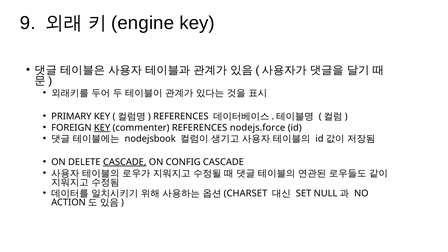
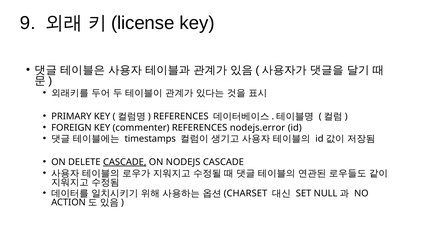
engine: engine -> license (143, 23)
KEY underline: present -> none (102, 128)
nodejs.force: nodejs.force -> nodejs.error (258, 128)
nodejsbook: nodejsbook -> timestamps (150, 139)
CONFIG: CONFIG -> NODEJS (183, 162)
